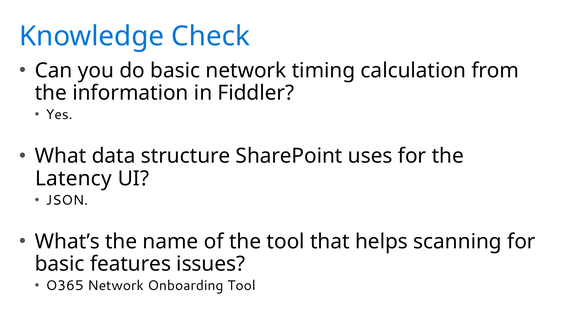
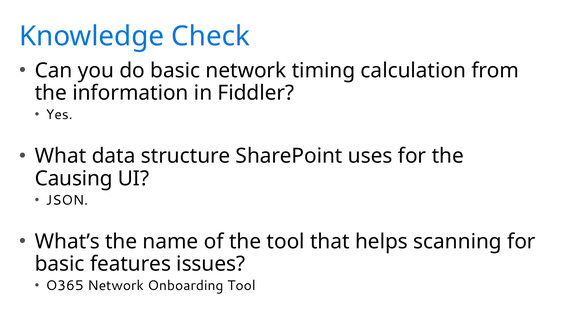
Latency: Latency -> Causing (74, 179)
